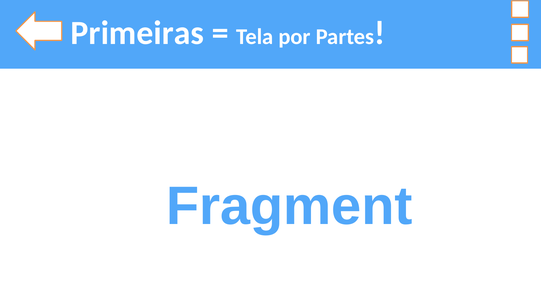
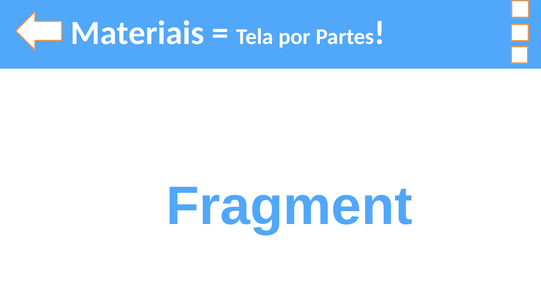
Primeiras: Primeiras -> Materiais (137, 33)
